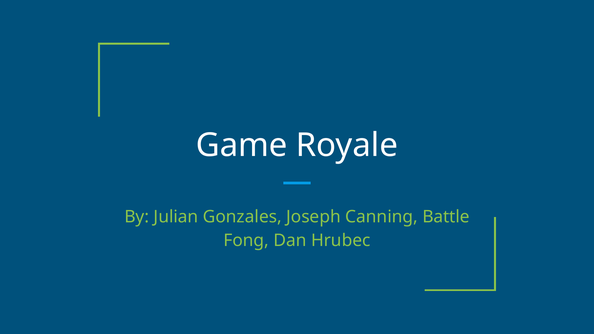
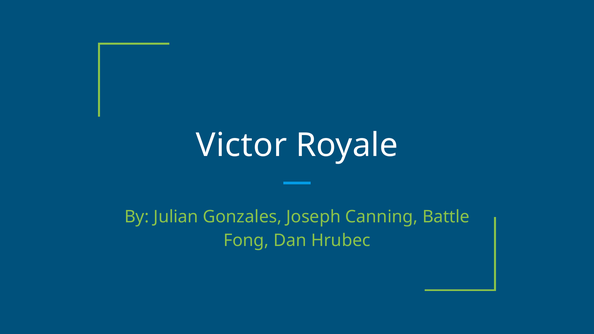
Game: Game -> Victor (242, 145)
